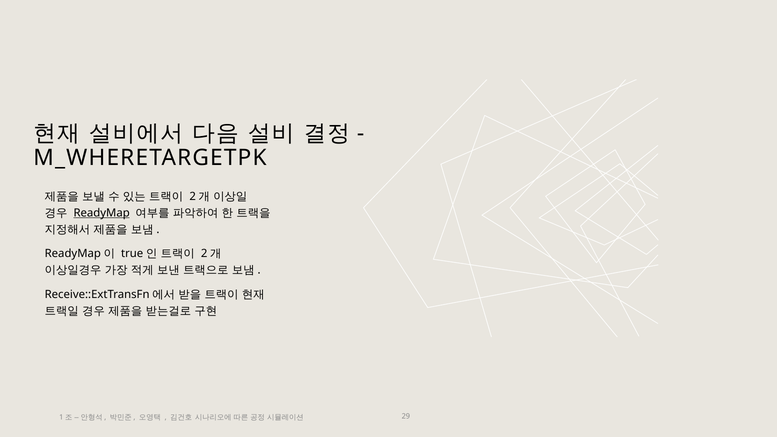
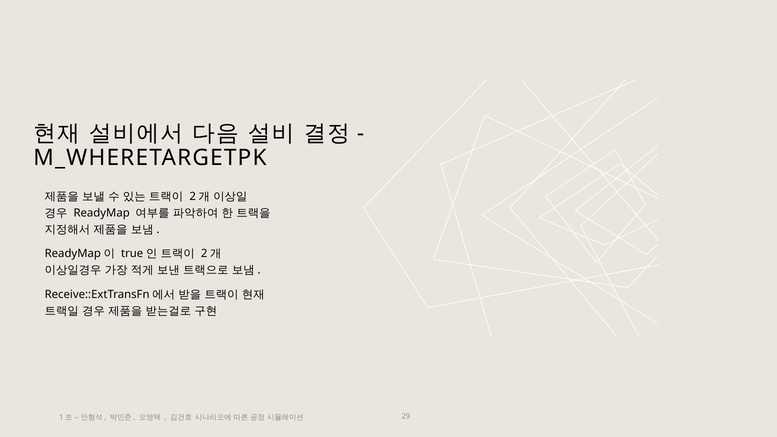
ReadyMap underline: present -> none (102, 213)
